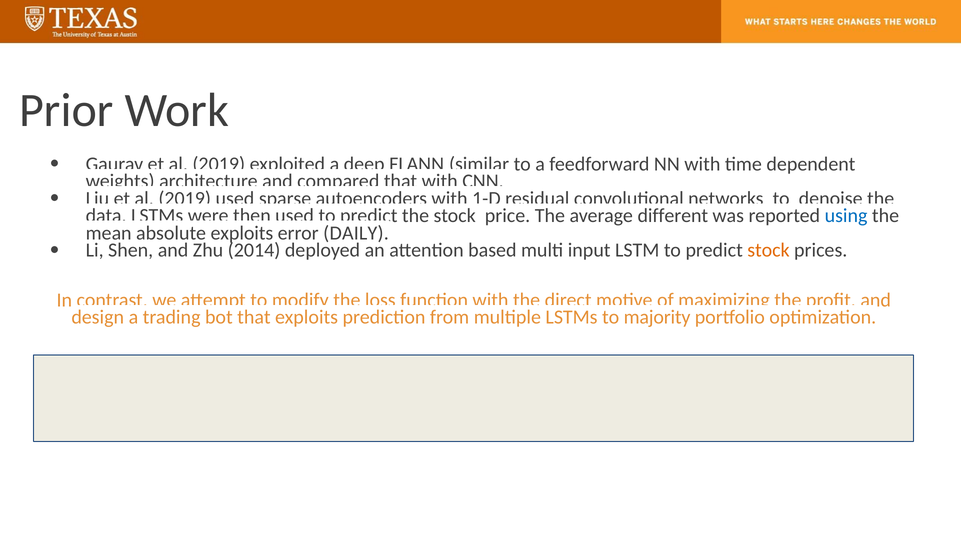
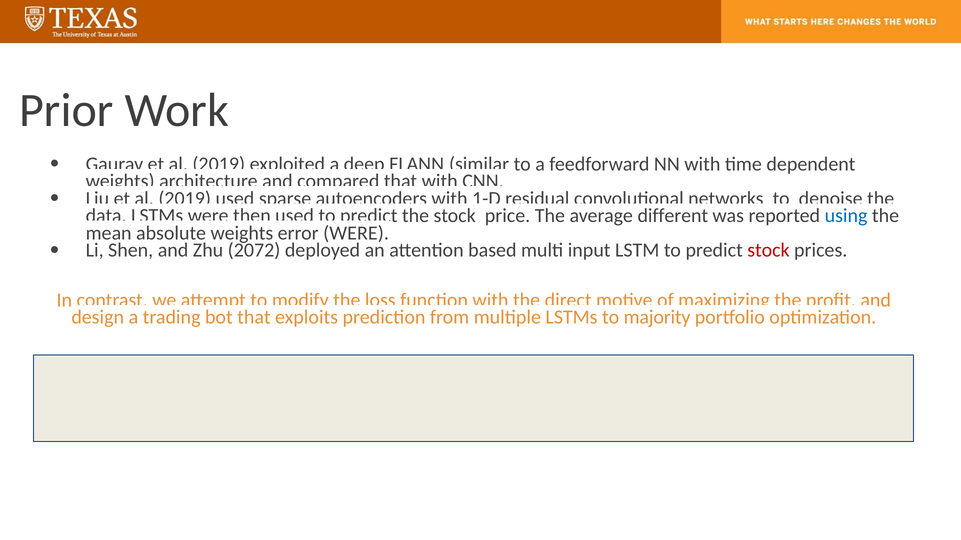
absolute exploits: exploits -> weights (242, 233)
error DAILY: DAILY -> WERE (356, 233)
2014: 2014 -> 2072 (254, 251)
stock colour: orange -> red (769, 251)
